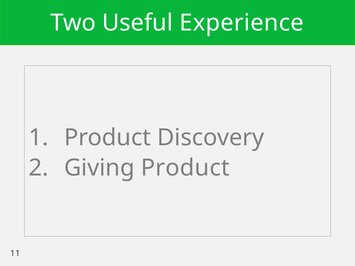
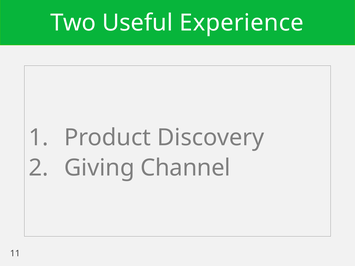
Giving Product: Product -> Channel (185, 168)
